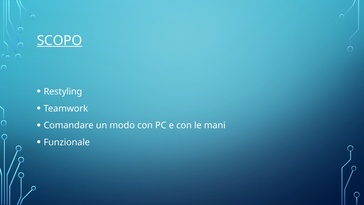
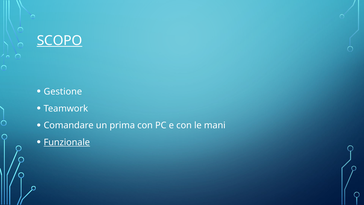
Restyling: Restyling -> Gestione (63, 92)
modo: modo -> prima (122, 125)
Funzionale underline: none -> present (67, 142)
